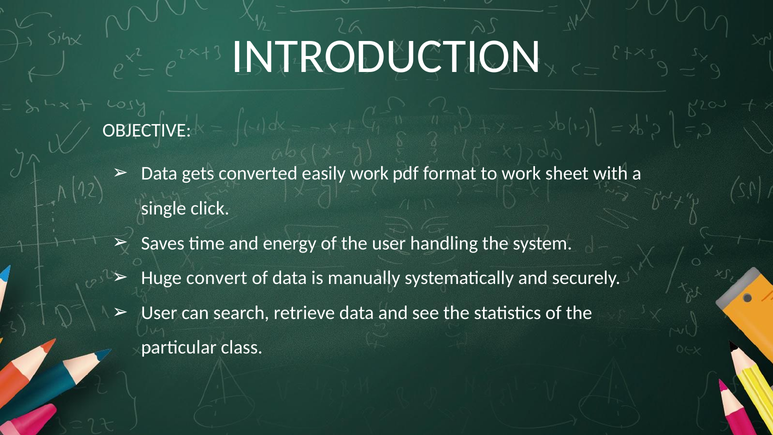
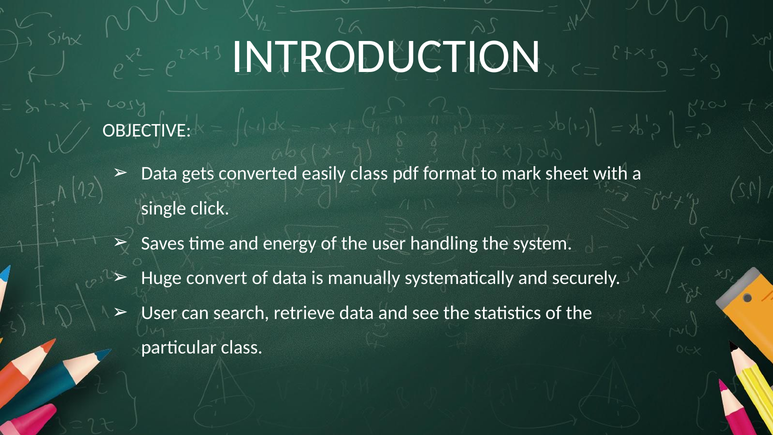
easily work: work -> class (369, 173)
to work: work -> mark (521, 173)
